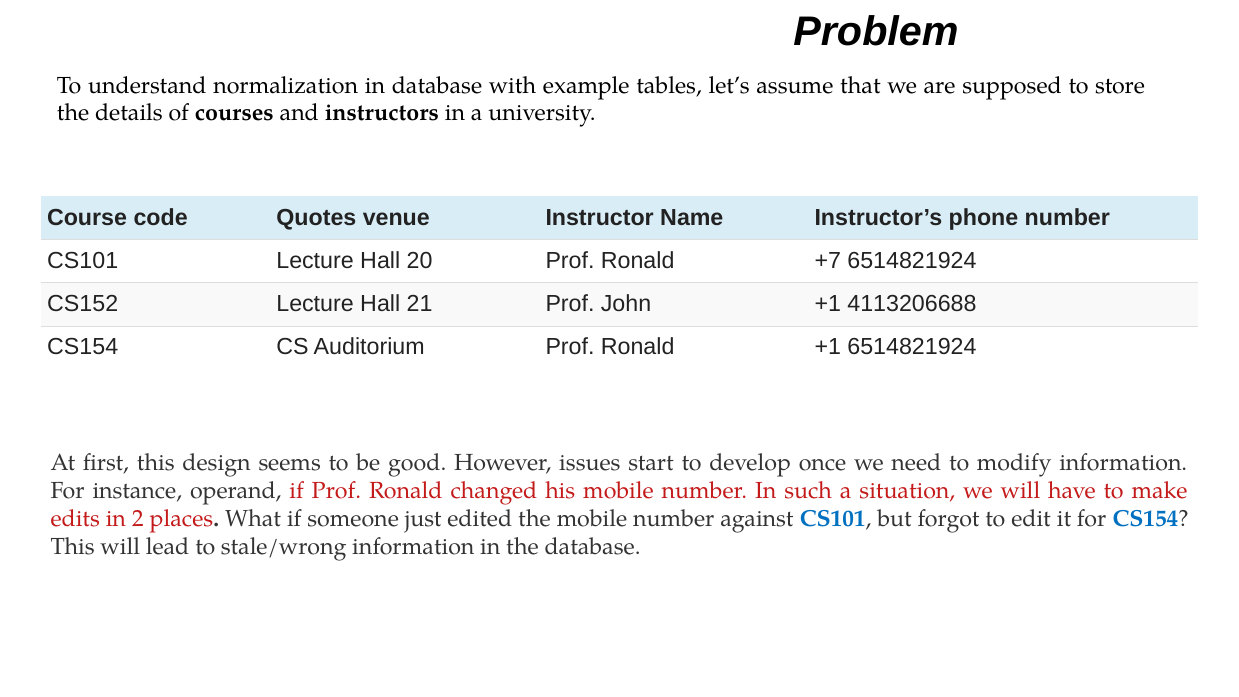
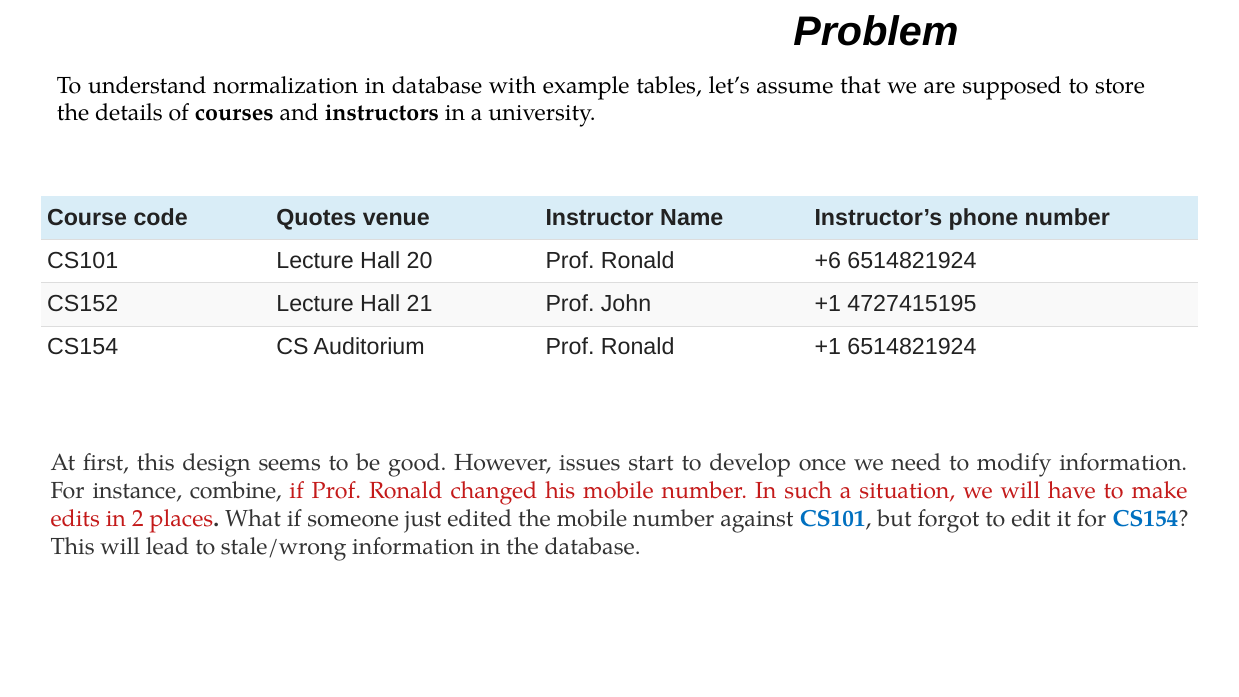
+7: +7 -> +6 (828, 260)
4113206688: 4113206688 -> 4727415195 (912, 304)
operand: operand -> combine (236, 491)
